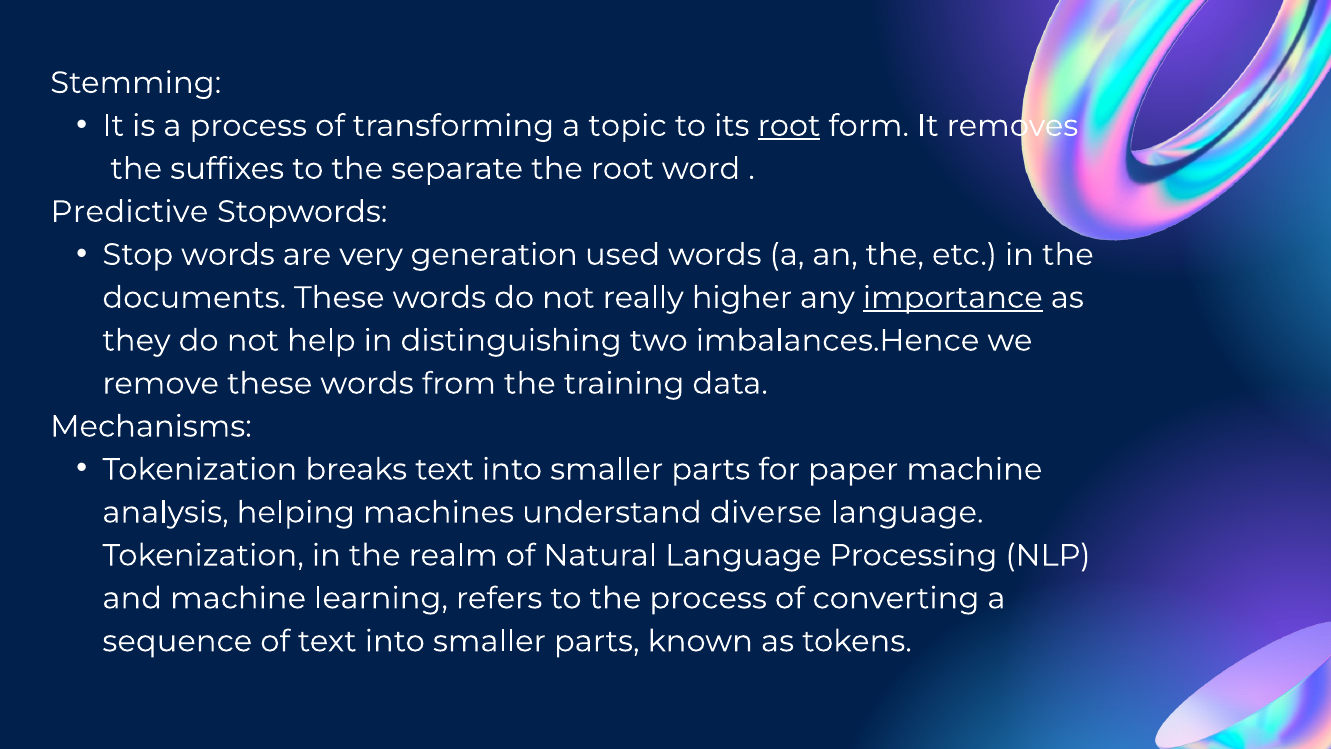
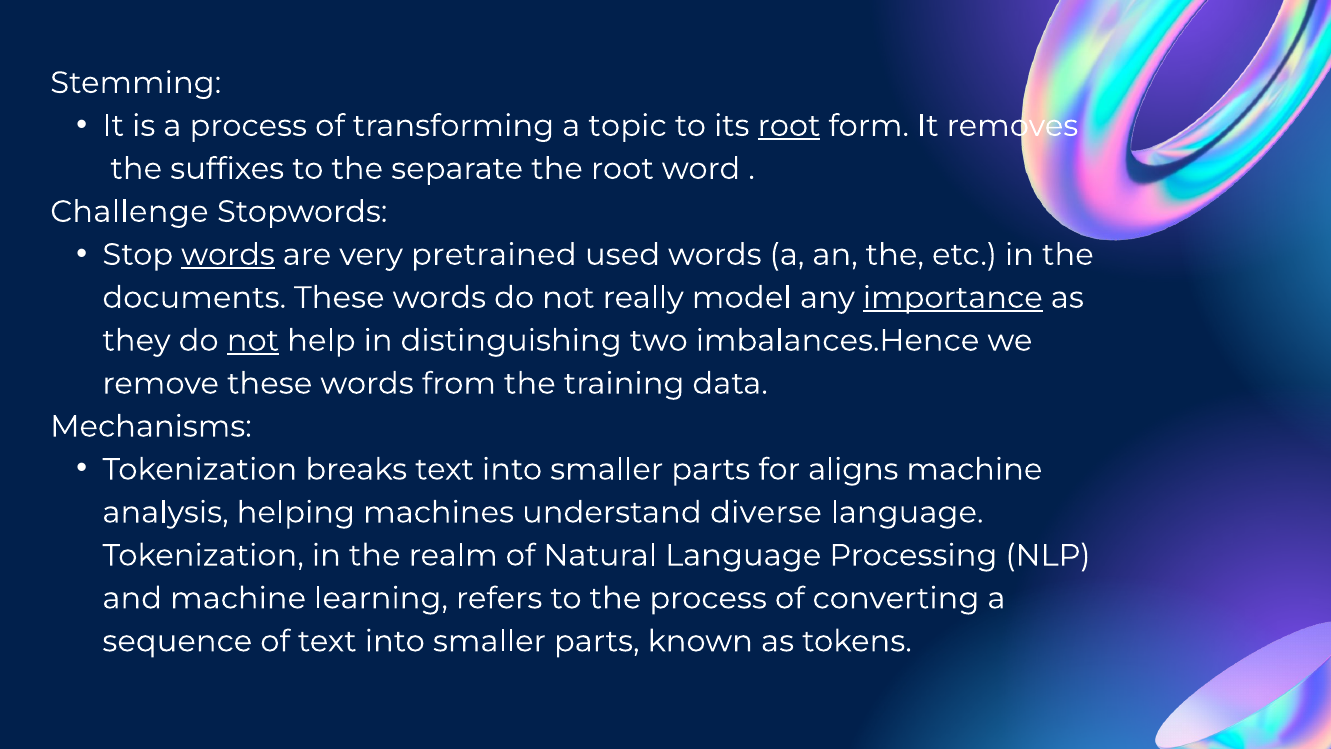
Predictive: Predictive -> Challenge (129, 212)
words underline: none -> present (228, 255)
generation: generation -> pretrained (494, 255)
higher: higher -> model (742, 297)
not underline: none -> present (253, 340)
paper: paper -> aligns (853, 469)
